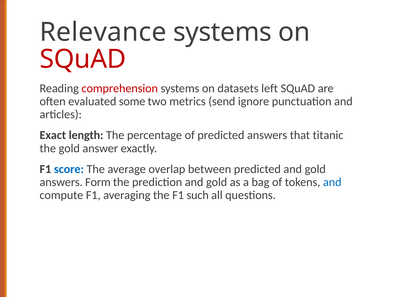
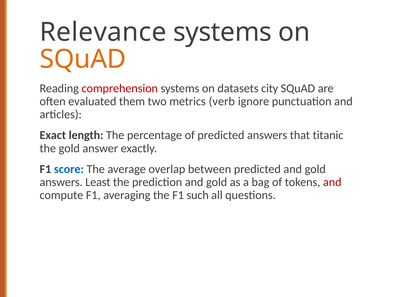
SQuAD colour: red -> orange (83, 59)
left: left -> city (270, 88)
some: some -> them (132, 101)
send: send -> verb (222, 101)
Form: Form -> Least (98, 182)
and colour: blue -> red (332, 182)
